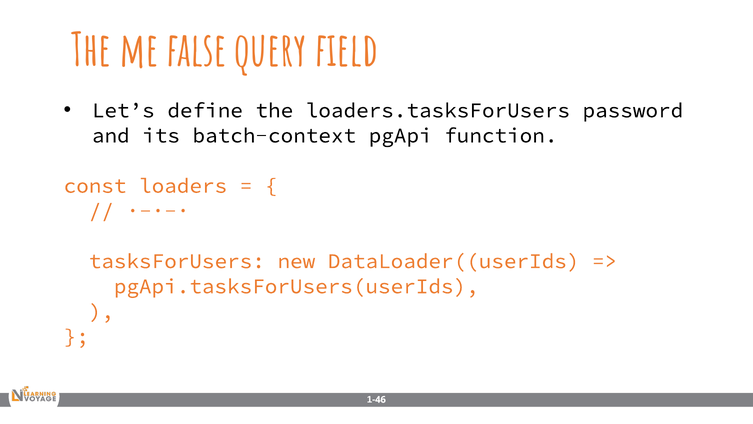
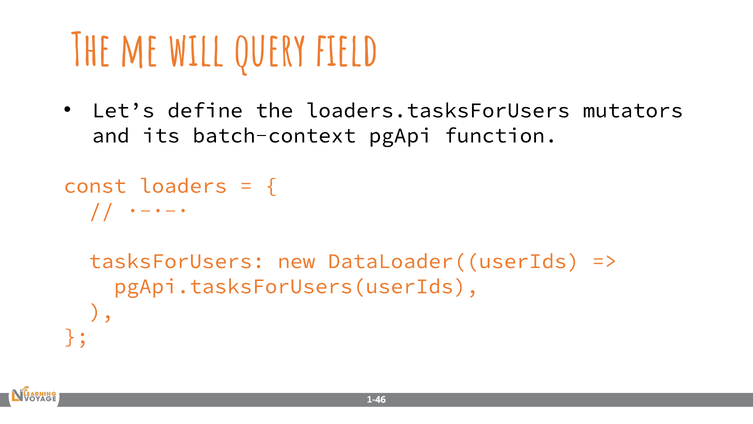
false: false -> will (196, 51)
password: password -> mutators (633, 110)
